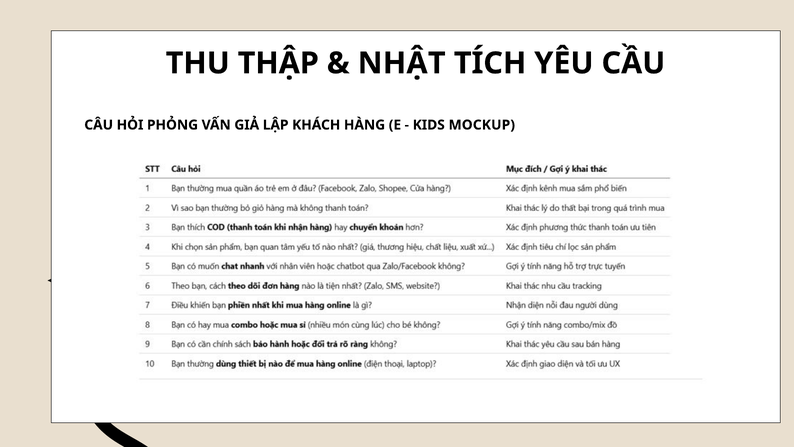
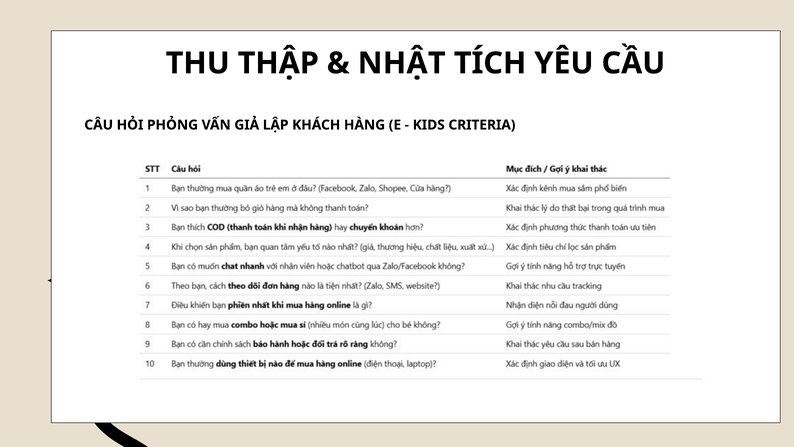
MOCKUP: MOCKUP -> CRITERIA (482, 125)
